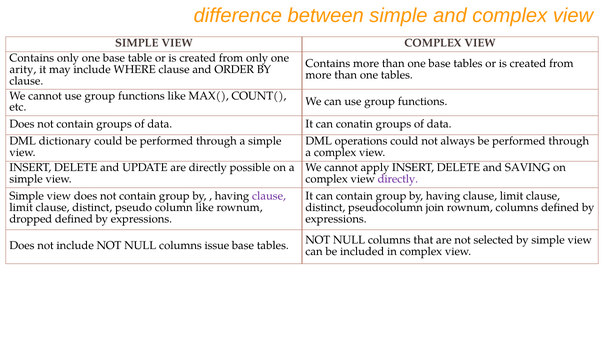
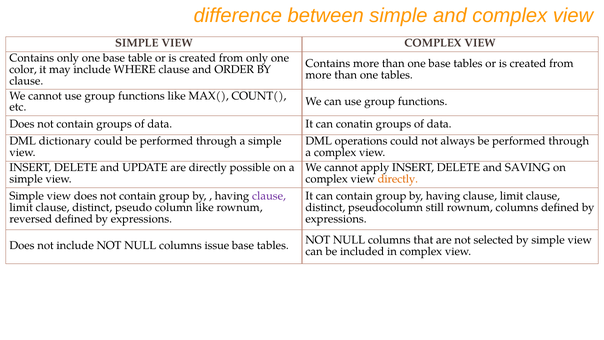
arity: arity -> color (23, 69)
directly colour: purple -> orange (398, 179)
join: join -> still (435, 207)
dropped: dropped -> reversed (31, 219)
